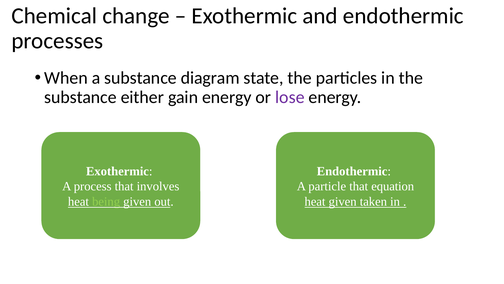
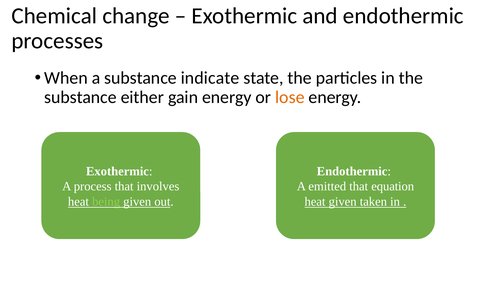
diagram: diagram -> indicate (210, 78)
lose colour: purple -> orange (290, 97)
particle: particle -> emitted (327, 186)
